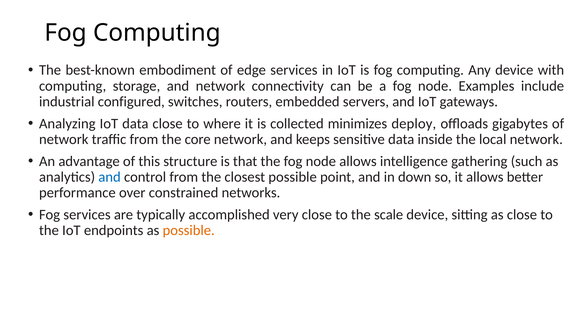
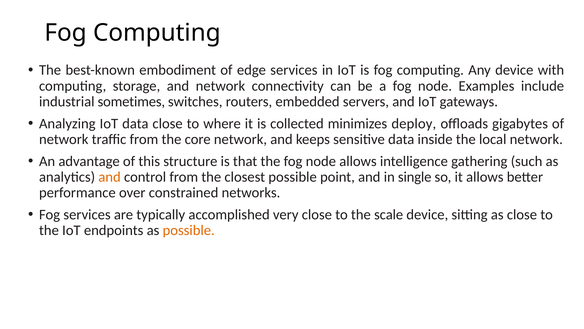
configured: configured -> sometimes (131, 102)
and colour: blue -> orange (110, 177)
down: down -> single (415, 177)
